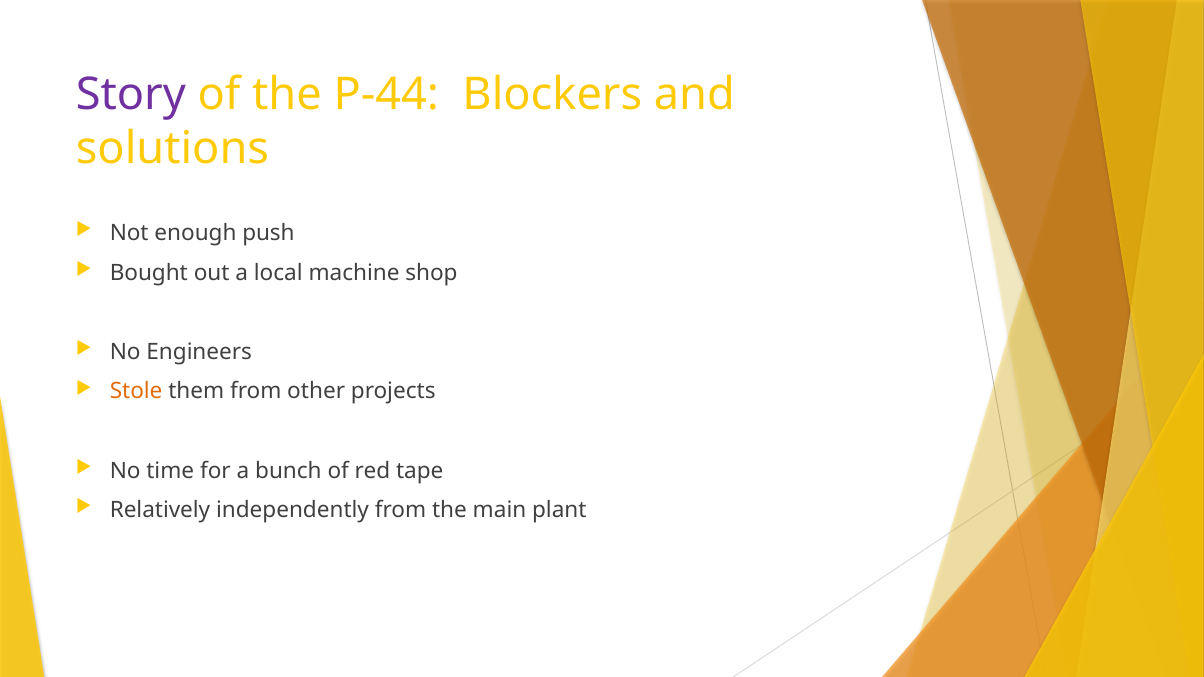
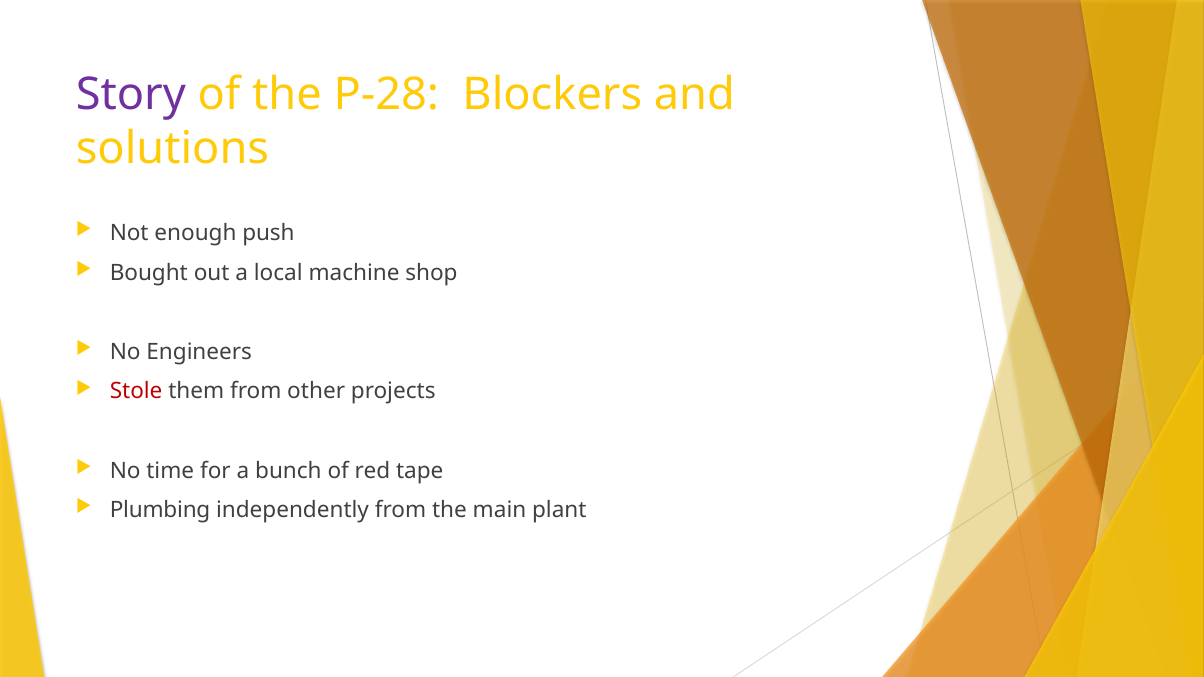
P-44: P-44 -> P-28 (386, 95)
Stole colour: orange -> red (136, 392)
Relatively: Relatively -> Plumbing (160, 510)
